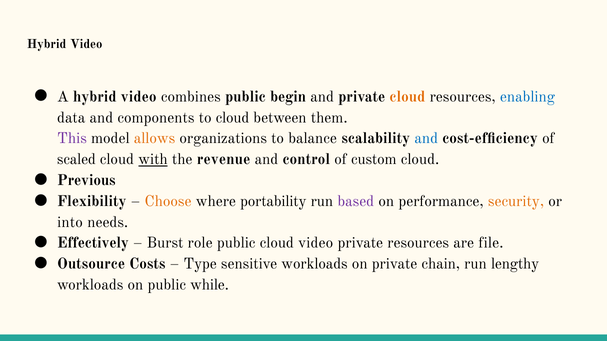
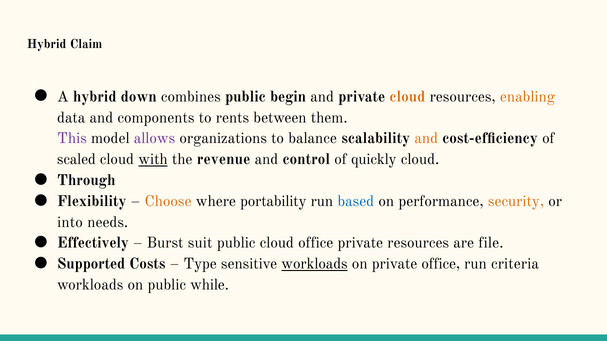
Video: Video -> Claim (86, 44)
A hybrid video: video -> down (139, 97)
enabling colour: blue -> orange (527, 97)
to cloud: cloud -> rents (232, 118)
allows colour: orange -> purple (155, 139)
and colour: blue -> orange (426, 139)
custom: custom -> quickly (374, 160)
Previous: Previous -> Through (86, 180)
based colour: purple -> blue (356, 201)
role: role -> suit (200, 243)
cloud video: video -> office (316, 243)
Outsource: Outsource -> Supported (91, 264)
workloads underline: none -> present (315, 264)
private chain: chain -> office (441, 264)
lengthy: lengthy -> criteria (515, 264)
